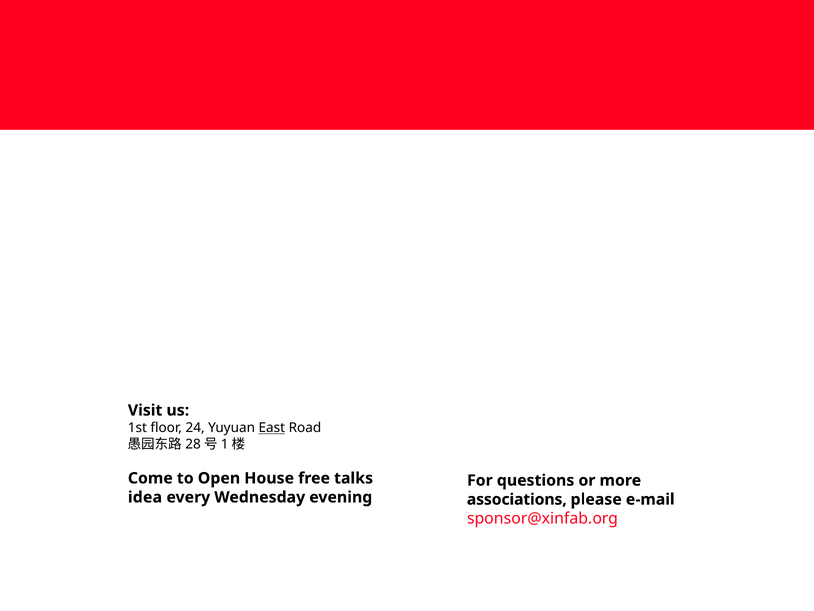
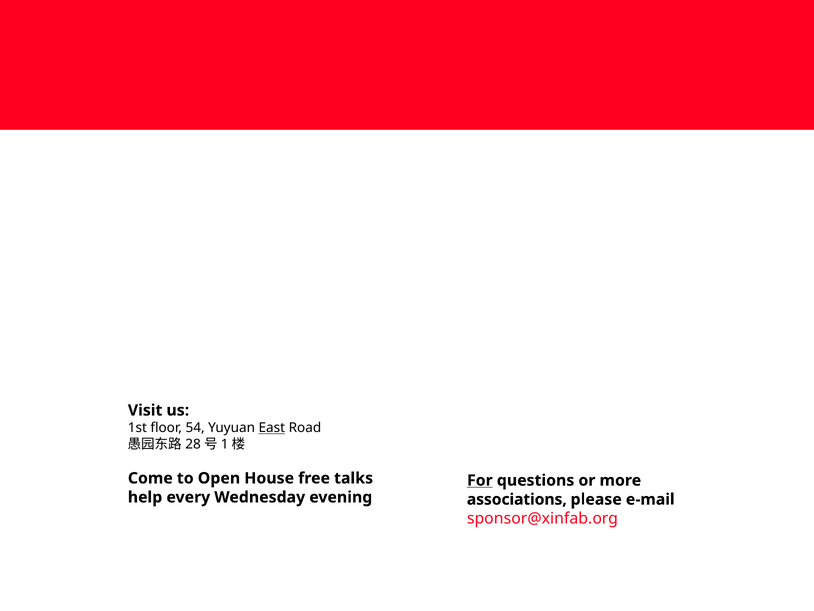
24: 24 -> 54 (195, 427)
For underline: none -> present (480, 480)
idea: idea -> help (145, 497)
